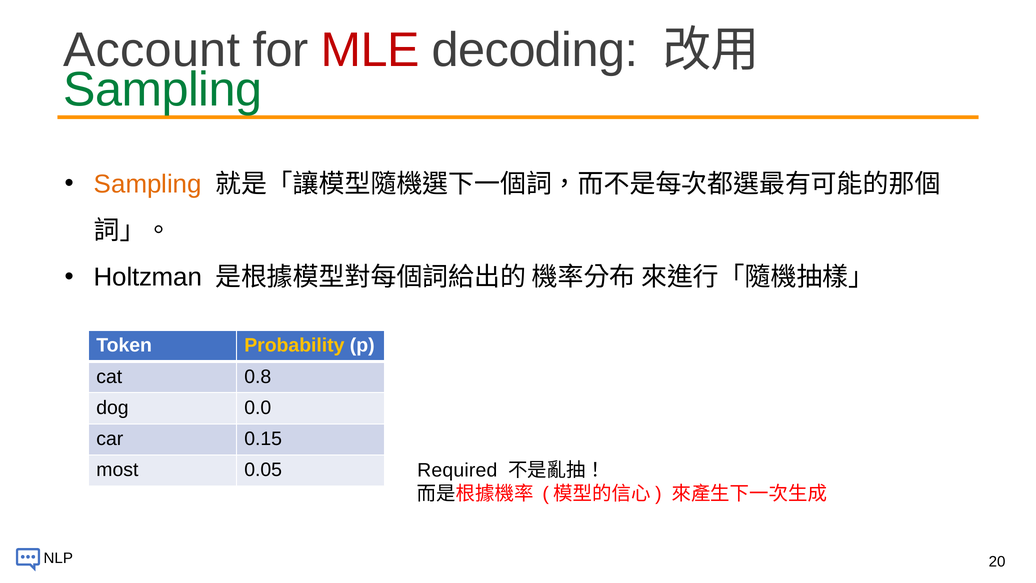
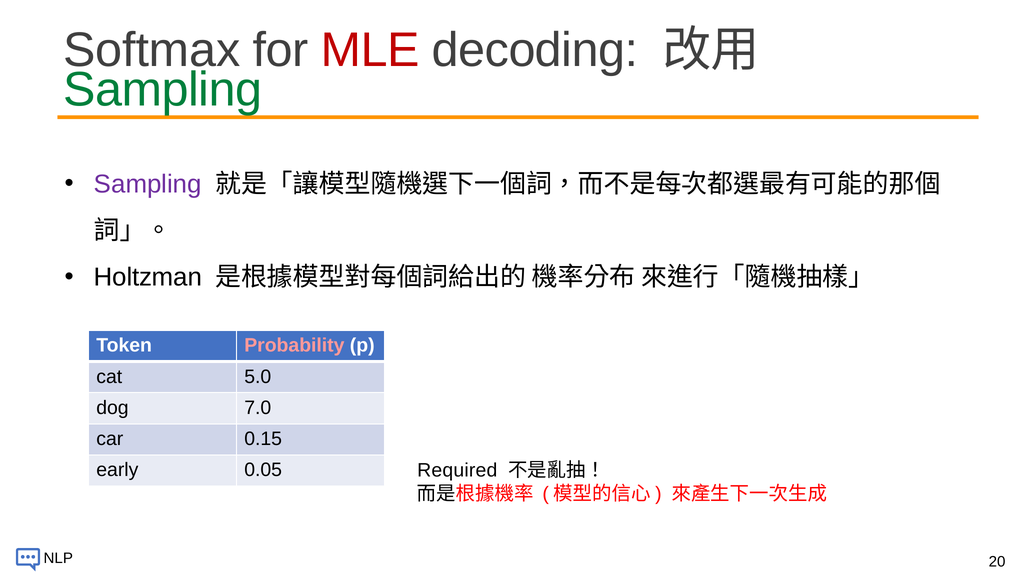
Account: Account -> Softmax (152, 50)
Sampling colour: orange -> purple (148, 184)
Probability colour: yellow -> pink (294, 345)
0.8: 0.8 -> 5.0 (258, 376)
0.0: 0.0 -> 7.0 (258, 408)
most: most -> early (117, 470)
